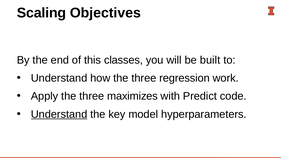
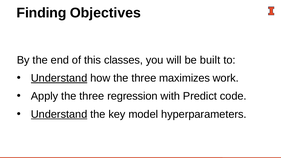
Scaling: Scaling -> Finding (41, 13)
Understand underline: none -> present (59, 78)
regression: regression -> maximizes (185, 78)
maximizes: maximizes -> regression (132, 96)
